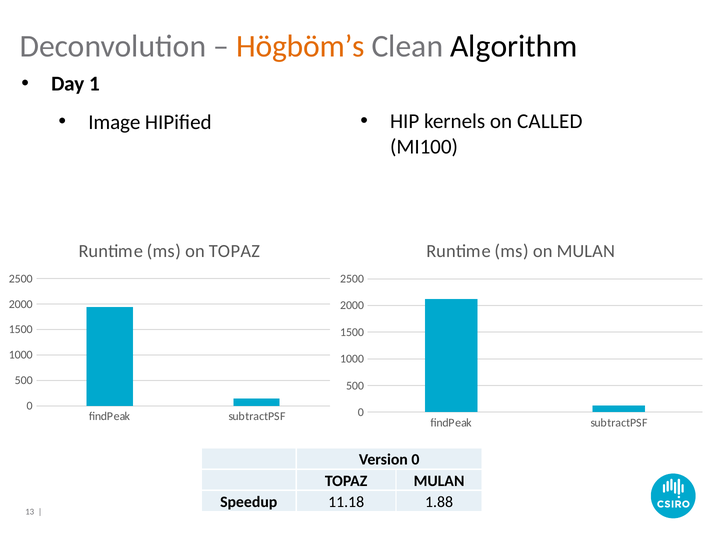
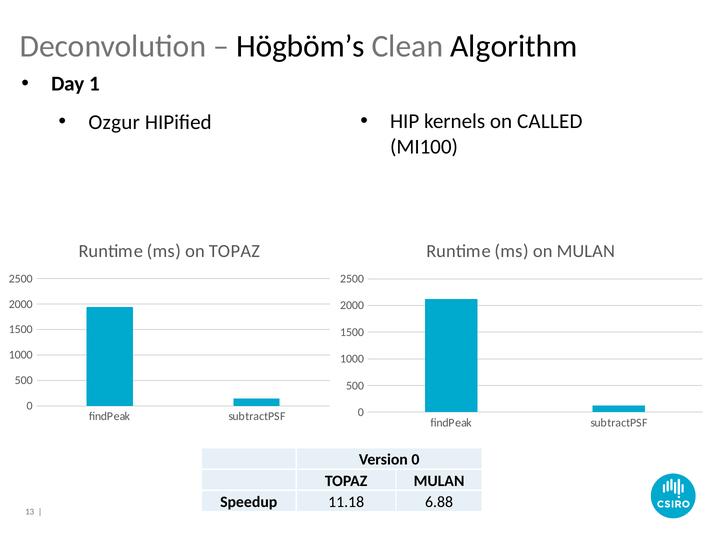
Högböm’s colour: orange -> black (300, 46)
Image: Image -> Ozgur (114, 122)
1.88: 1.88 -> 6.88 (439, 502)
